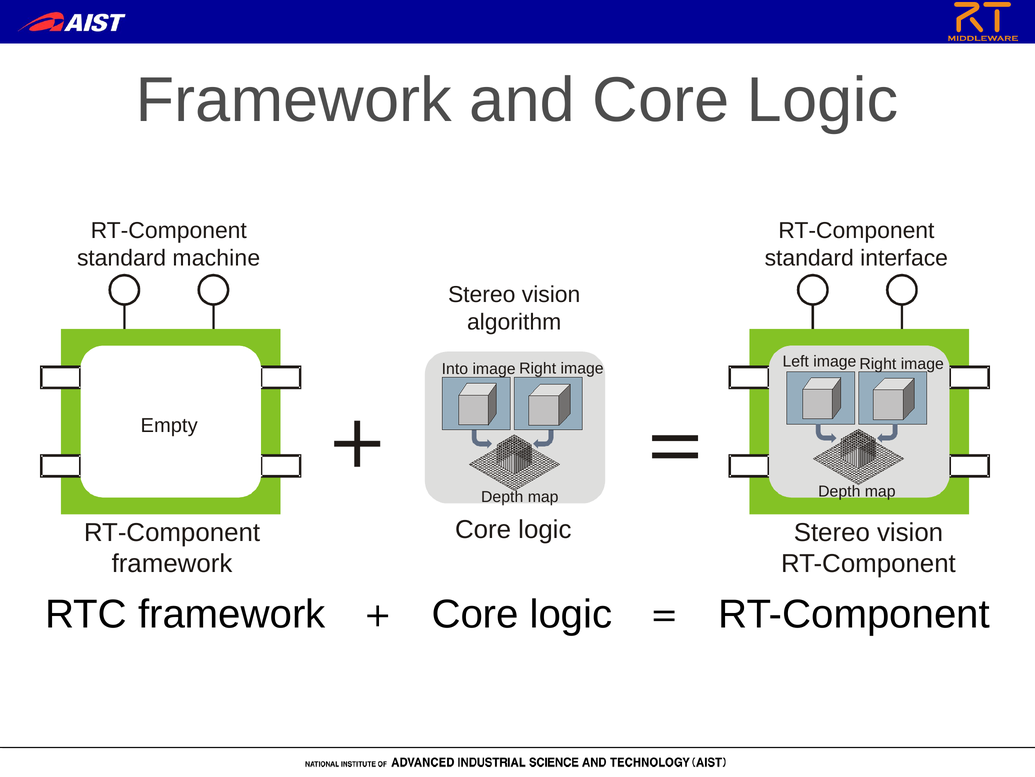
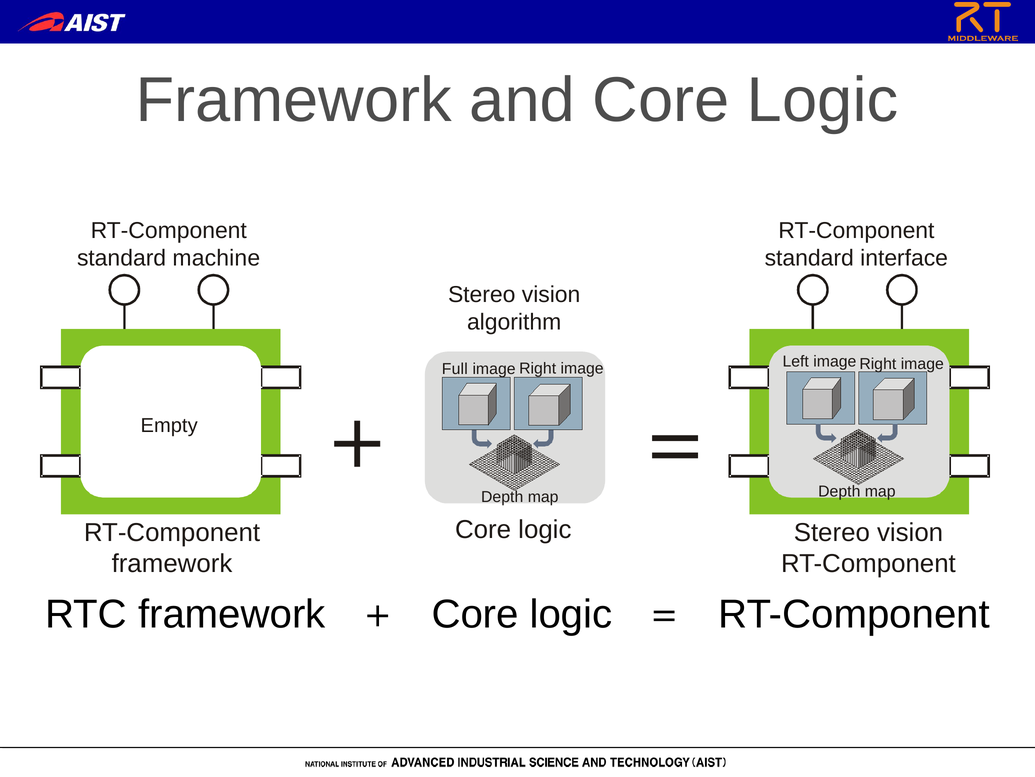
Into: Into -> Full (455, 369)
